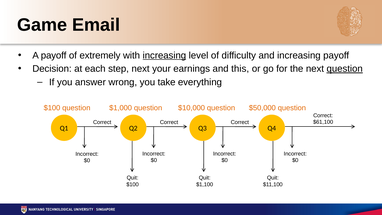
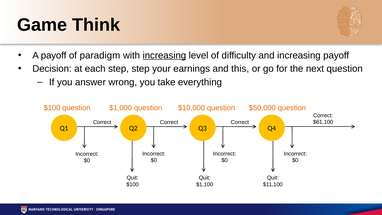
Email: Email -> Think (96, 25)
extremely: extremely -> paradigm (100, 55)
step next: next -> step (141, 69)
question underline: present -> none (345, 69)
